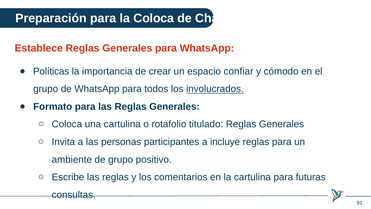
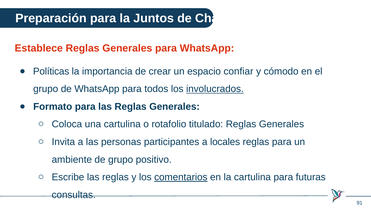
la Coloca: Coloca -> Juntos (154, 18)
incluye: incluye -> locales (225, 142)
comentarios underline: none -> present (181, 177)
